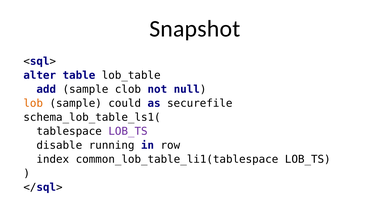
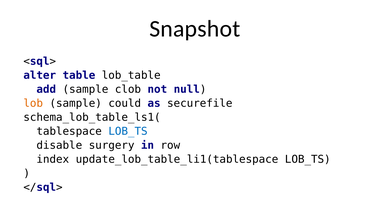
LOB_TS colour: purple -> blue (128, 132)
running: running -> surgery (112, 146)
common_lob_table_li1(tablespace: common_lob_table_li1(tablespace -> update_lob_table_li1(tablespace (177, 160)
